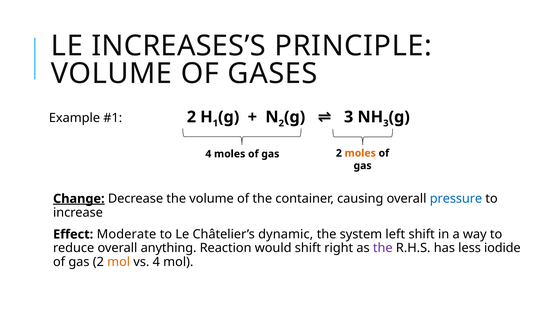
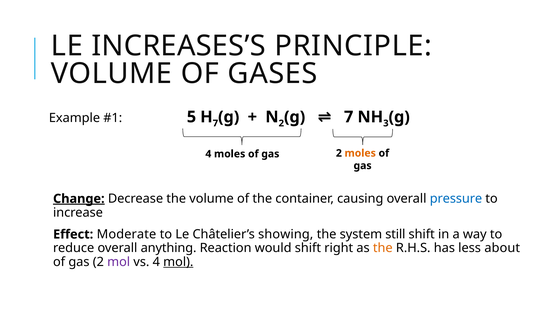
2: 2 -> 5 (191, 117)
1: 1 -> 7 (215, 123)
3: 3 -> 7 (349, 117)
dynamic: dynamic -> showing (286, 235)
left: left -> still (395, 235)
the colour: purple -> orange (383, 248)
iodide: iodide -> about (502, 248)
mol colour: orange -> purple (119, 262)
mol underline: none -> present (178, 262)
